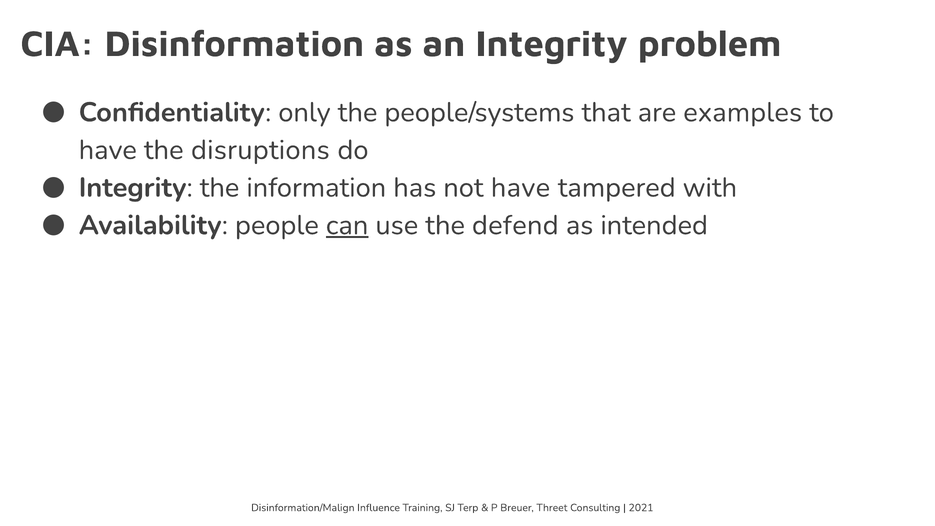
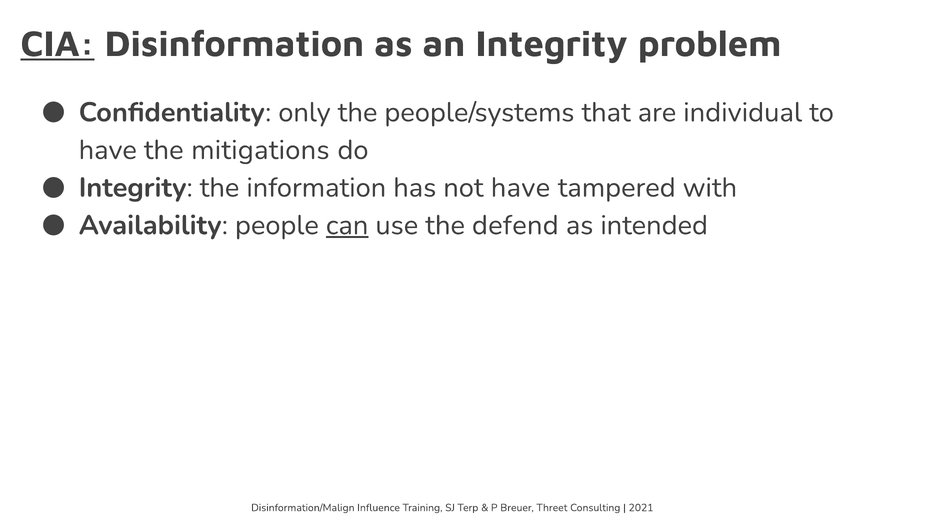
CIA underline: none -> present (58, 44)
examples: examples -> individual (743, 112)
disruptions: disruptions -> mitigations (260, 150)
